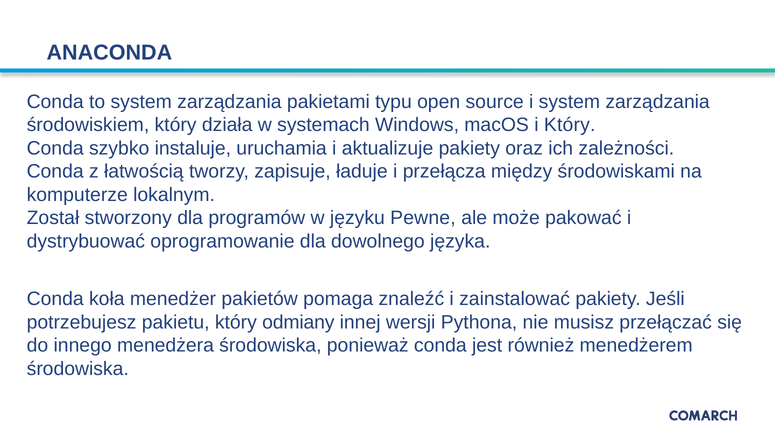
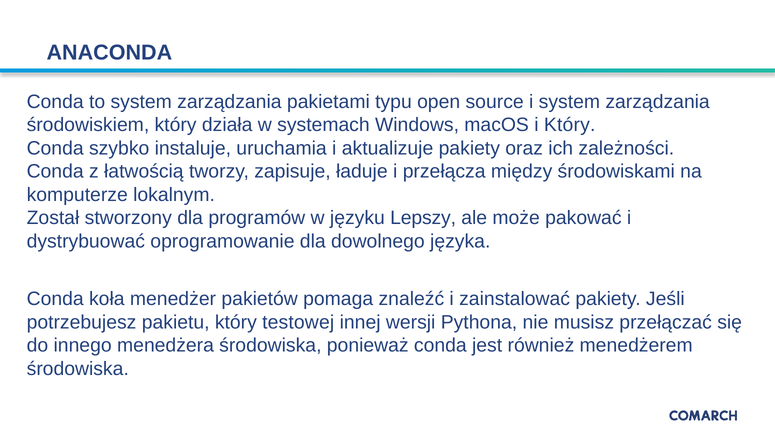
Pewne: Pewne -> Lepszy (423, 218)
odmiany: odmiany -> testowej (298, 322)
